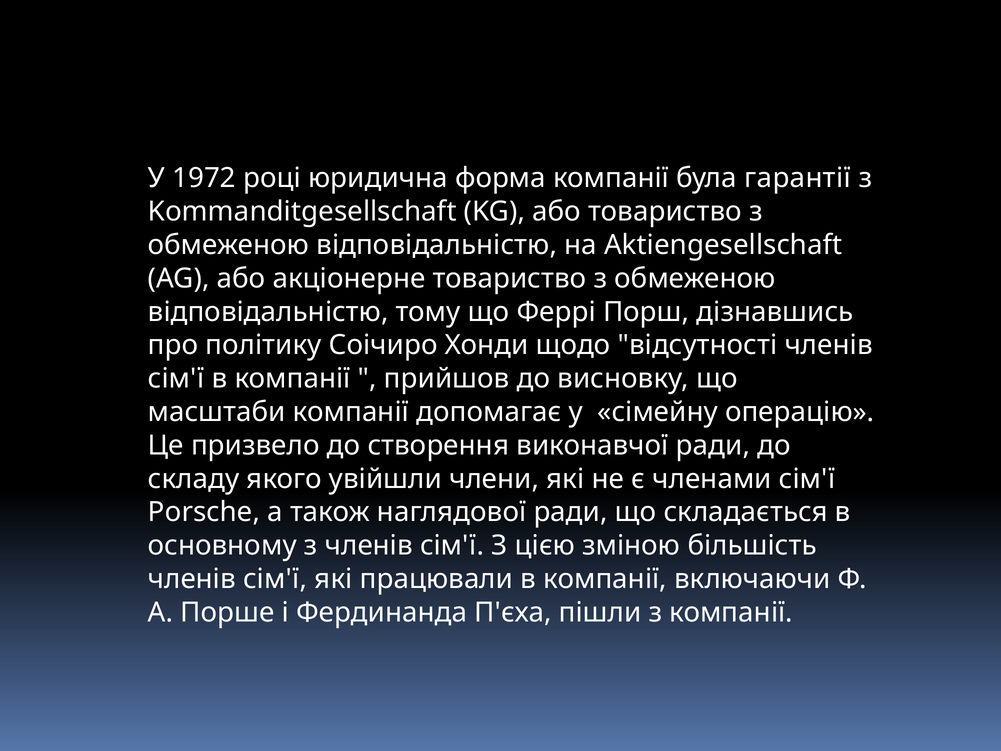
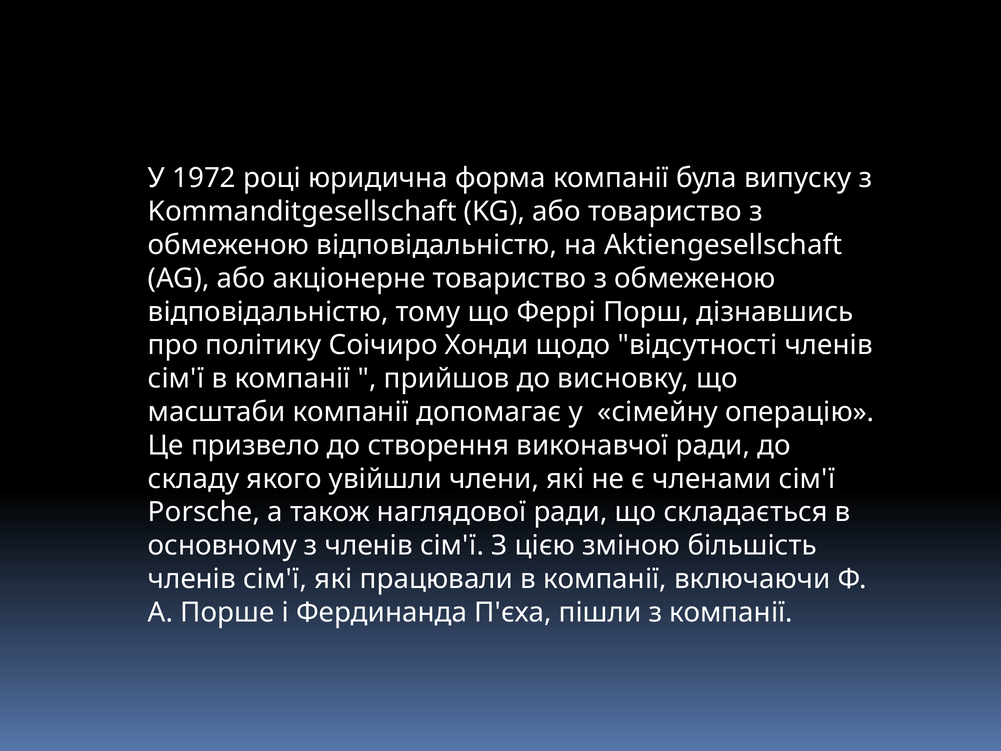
гарантії: гарантії -> випуску (798, 178)
